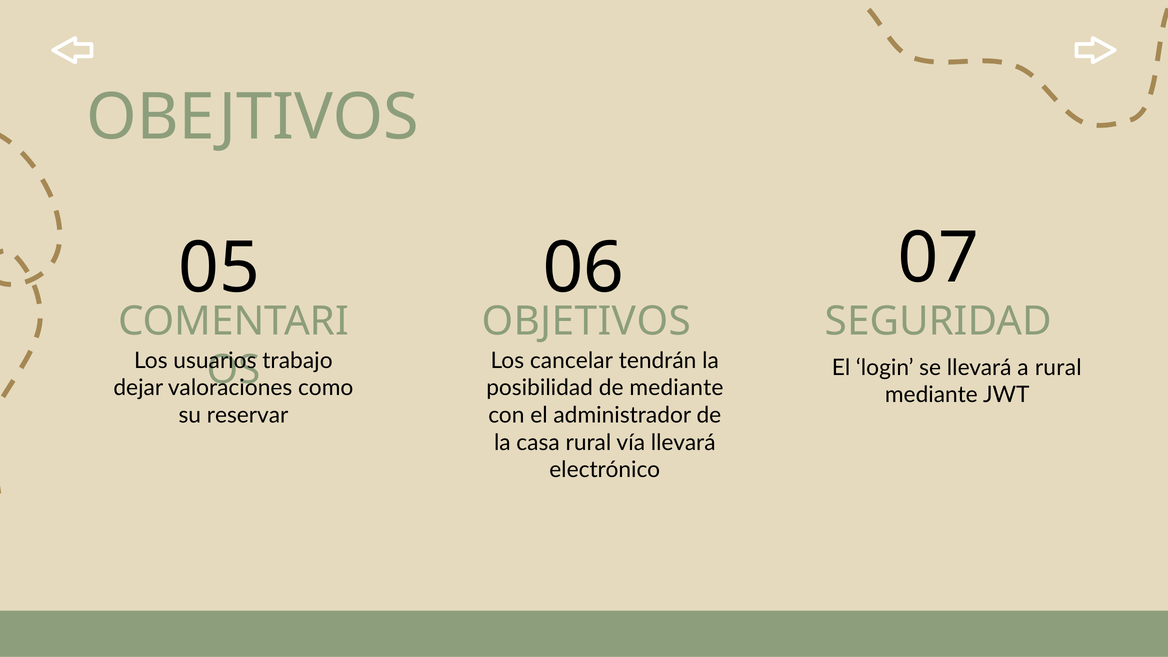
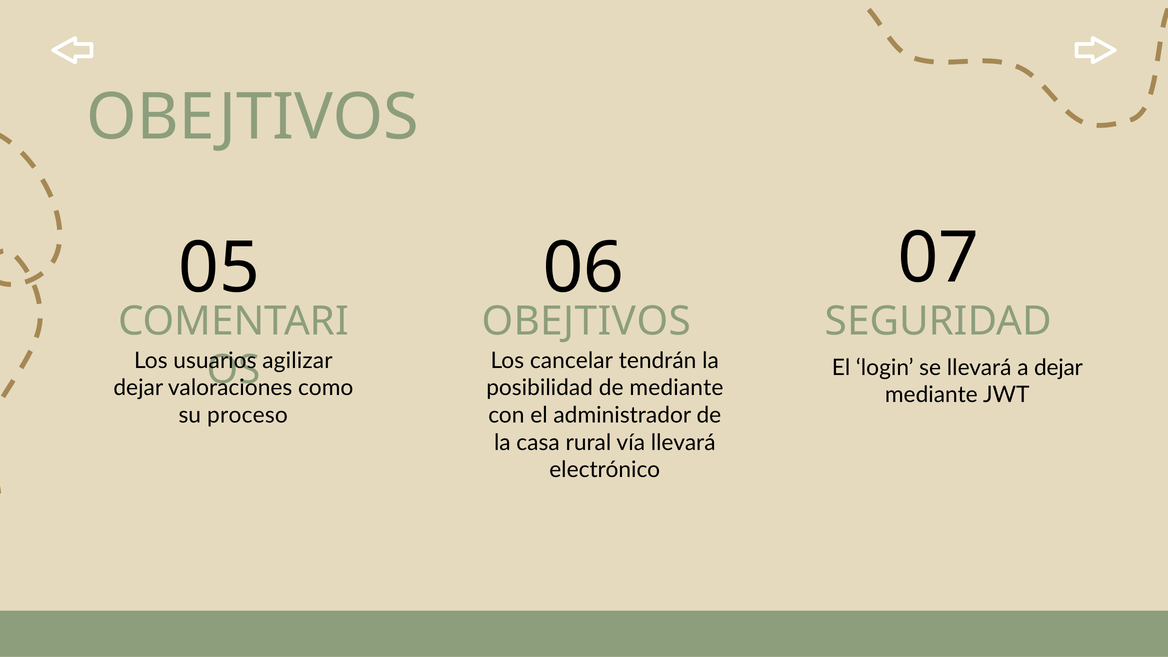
OBJETIVOS: OBJETIVOS -> OBEJTIVOS (586, 321)
trabajo: trabajo -> agilizar (297, 361)
a rural: rural -> dejar (1058, 368)
reservar: reservar -> proceso (247, 415)
